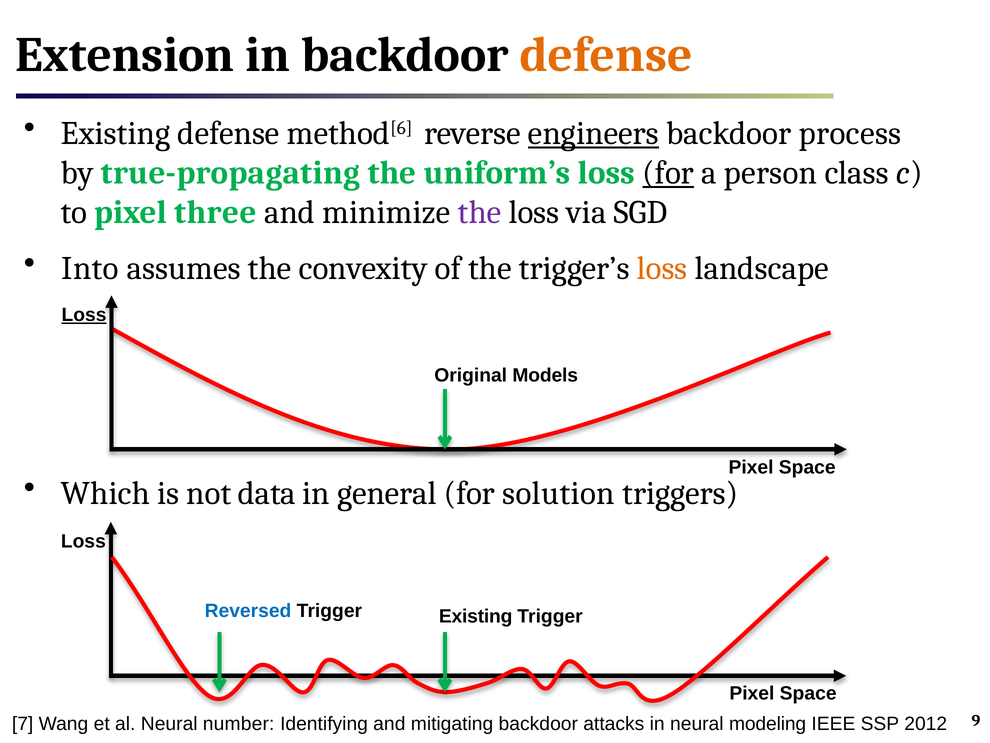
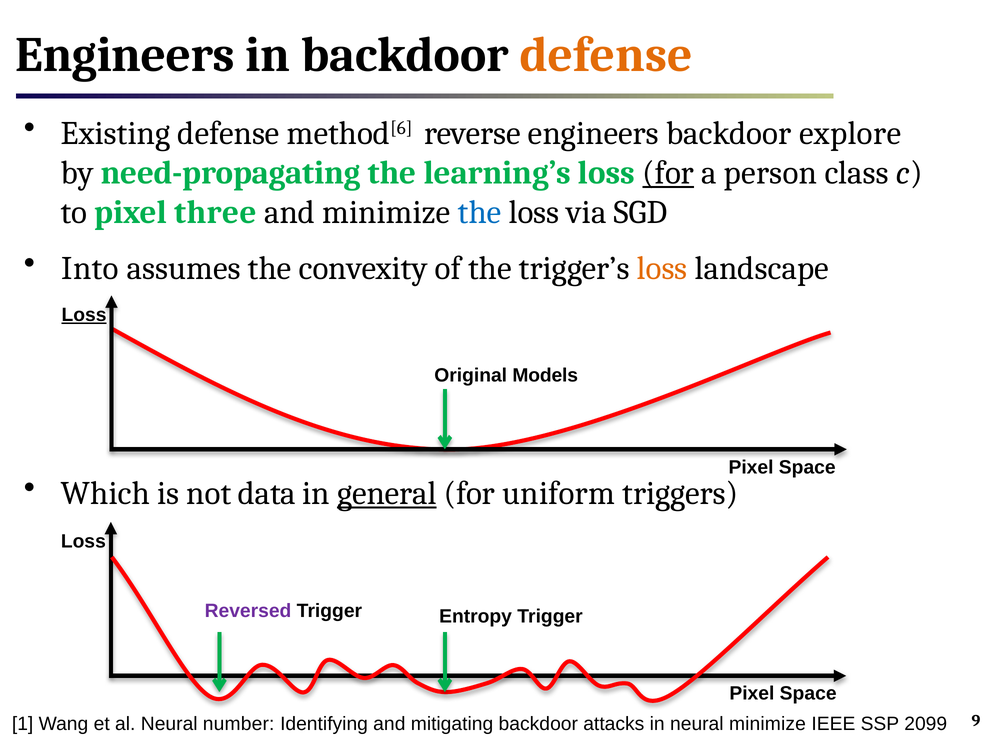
Extension: Extension -> Engineers (125, 55)
engineers underline: present -> none (593, 133)
process: process -> explore (850, 133)
true-propagating: true-propagating -> need-propagating (231, 173)
uniform’s: uniform’s -> learning’s (497, 173)
the colour: purple -> blue (480, 212)
general underline: none -> present (387, 493)
solution: solution -> uniform (559, 493)
Reversed colour: blue -> purple (248, 611)
Existing: Existing -> Entropy (476, 616)
7: 7 -> 1 (23, 724)
neural modeling: modeling -> minimize (767, 724)
2012: 2012 -> 2099 (926, 724)
